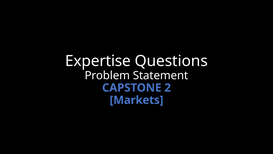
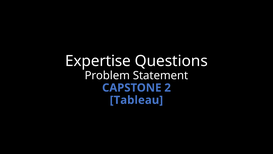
Markets: Markets -> Tableau (136, 100)
